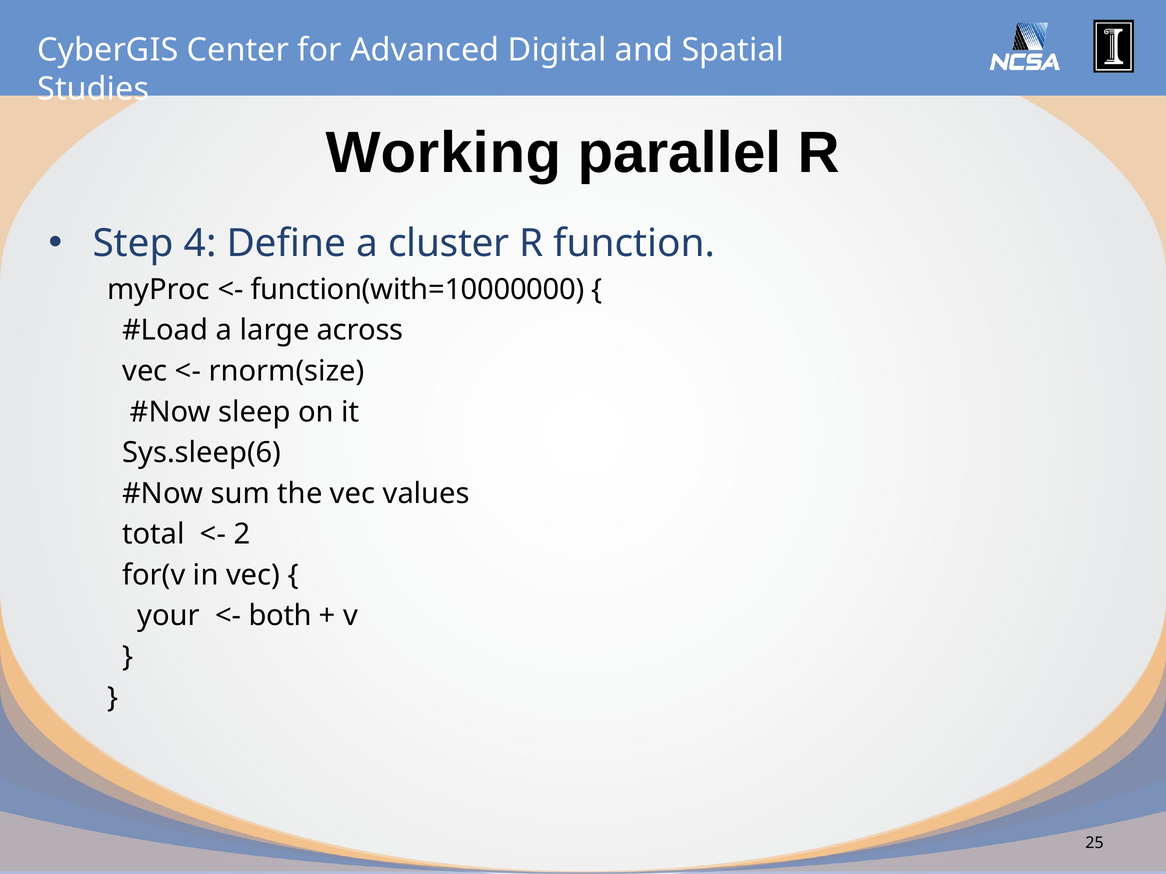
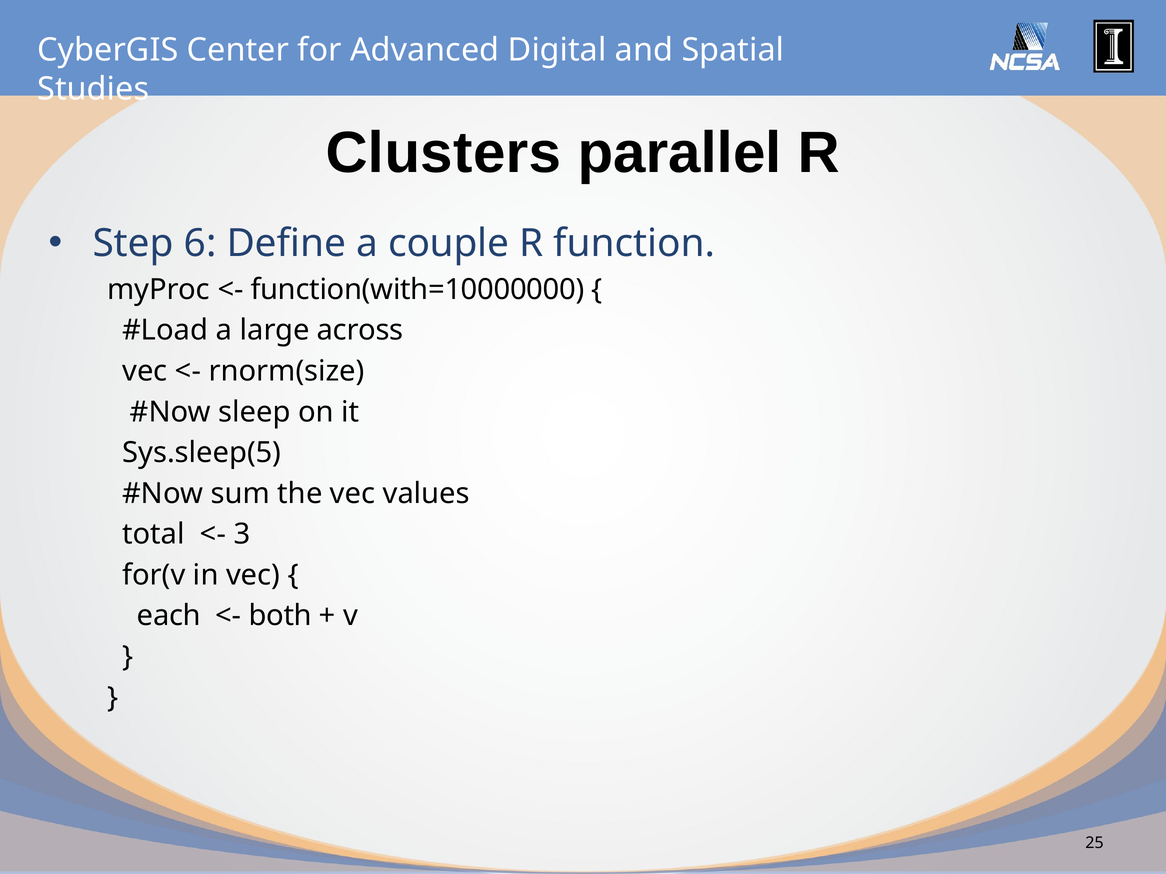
Working: Working -> Clusters (443, 153)
4: 4 -> 6 (200, 244)
cluster: cluster -> couple (449, 244)
Sys.sleep(6: Sys.sleep(6 -> Sys.sleep(5 (202, 453)
2: 2 -> 3 (242, 535)
your: your -> each (169, 616)
